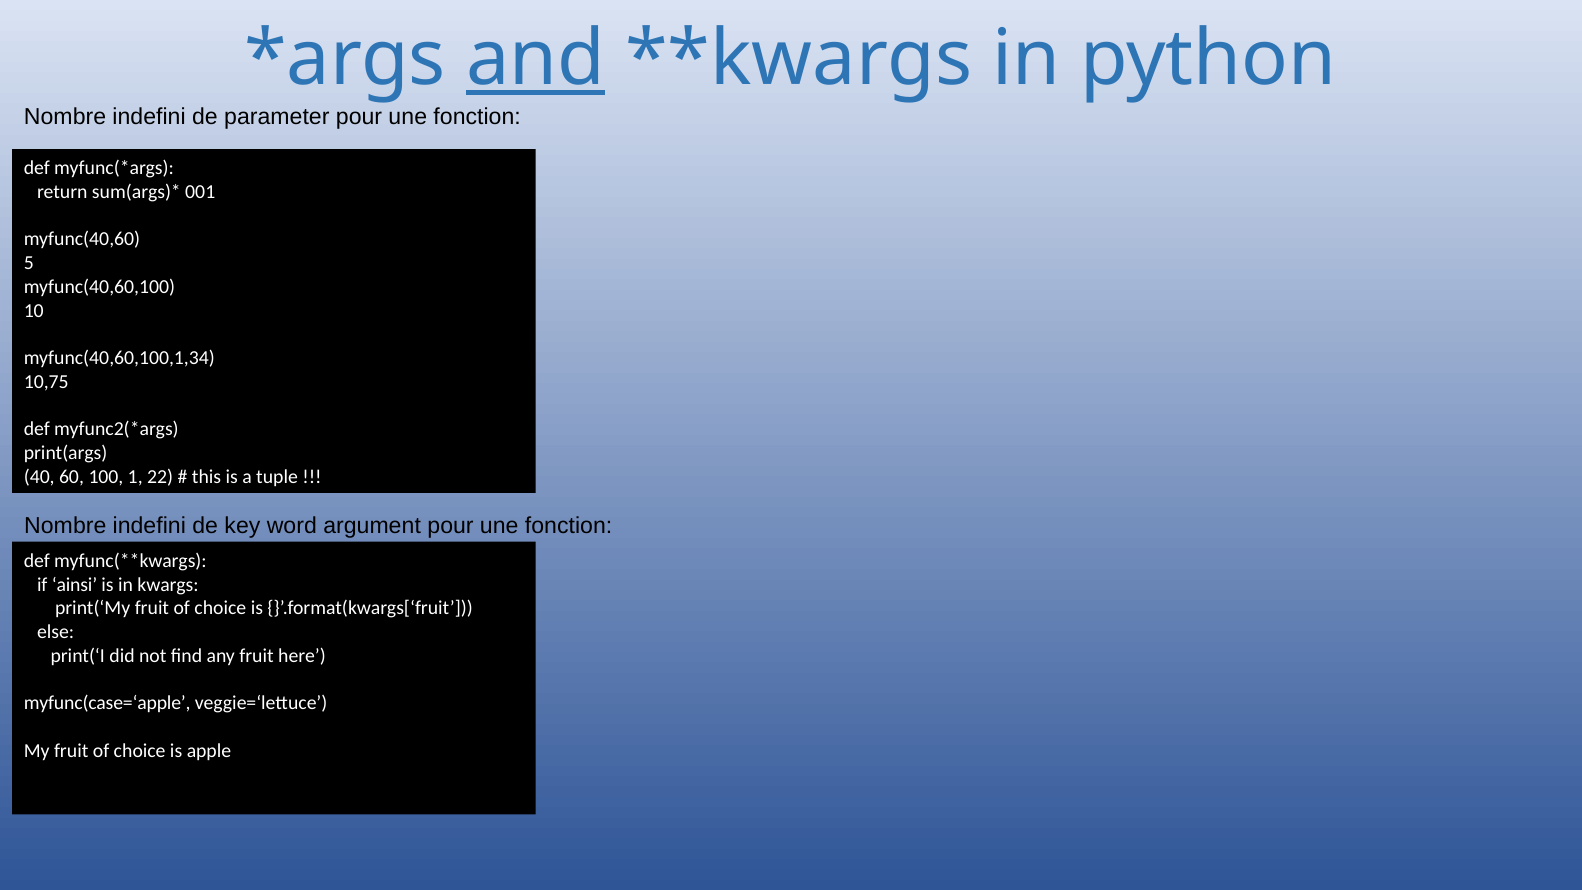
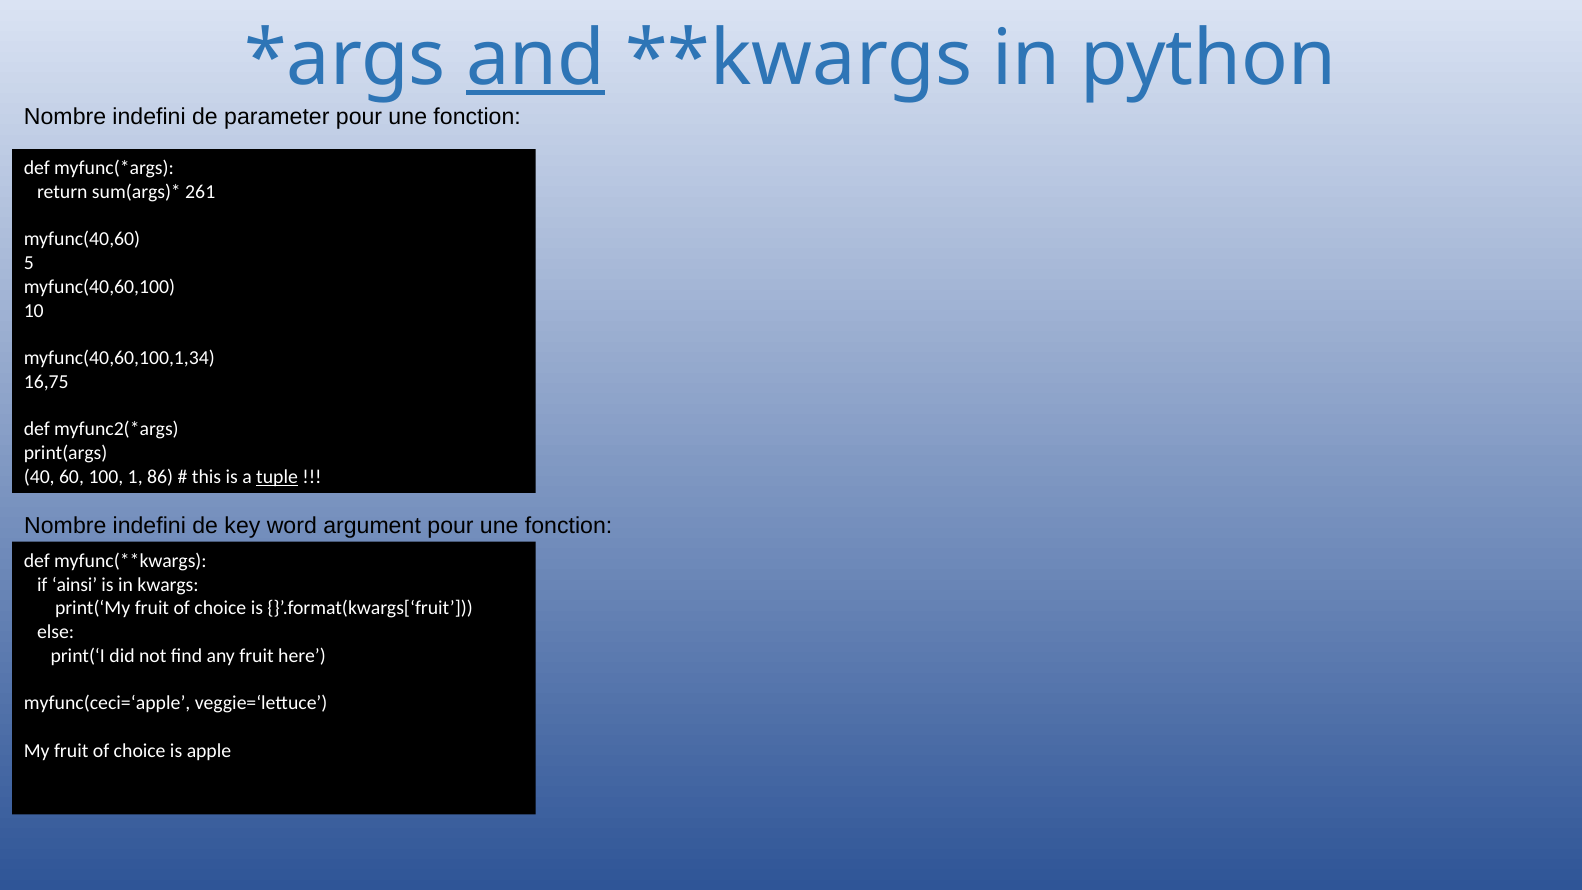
001: 001 -> 261 (200, 192)
10,75: 10,75 -> 16,75 (46, 382)
22: 22 -> 86 (160, 477)
tuple underline: none -> present (277, 477)
myfunc(case=‘apple: myfunc(case=‘apple -> myfunc(ceci=‘apple (107, 703)
